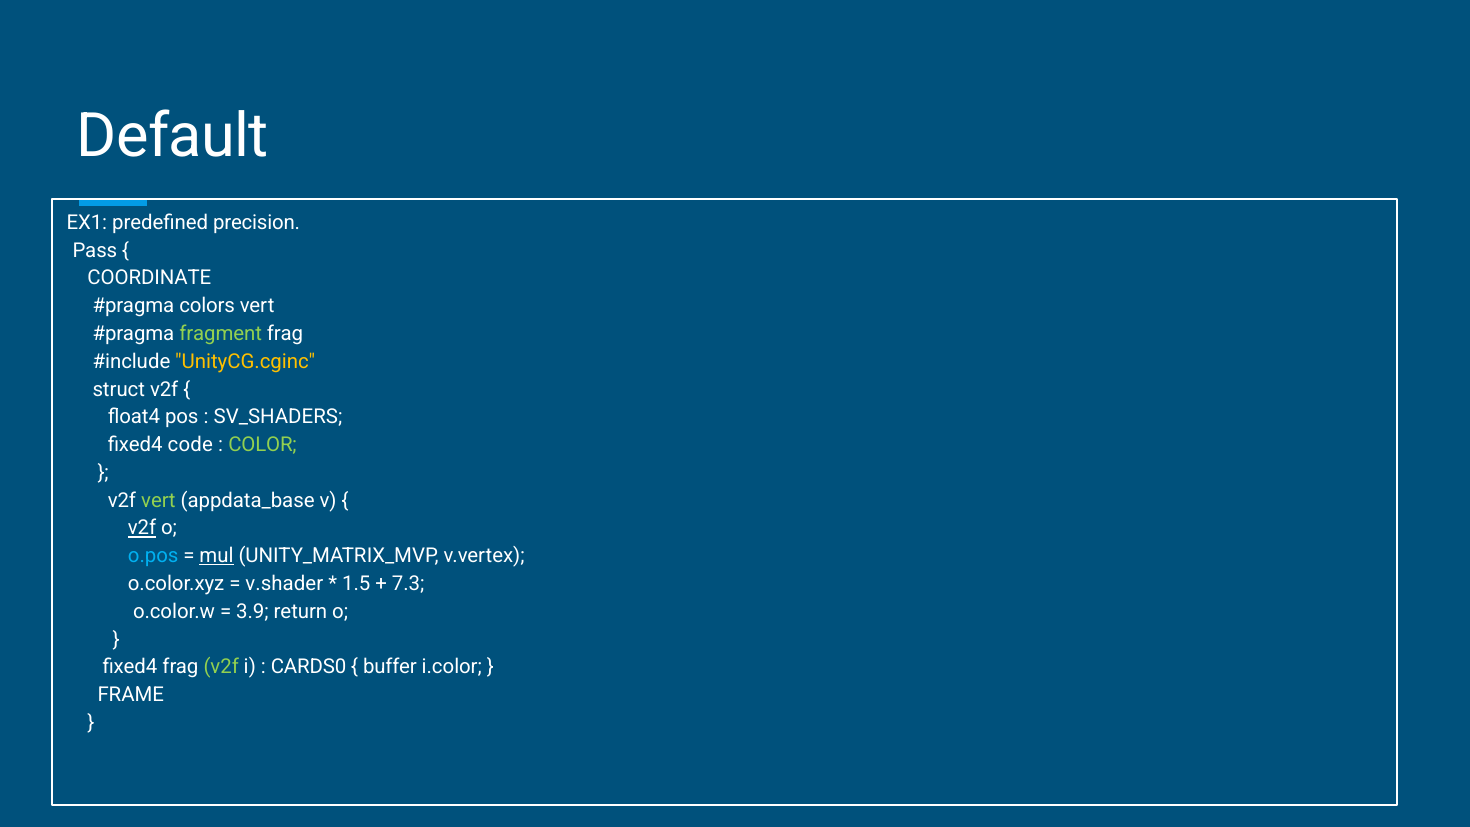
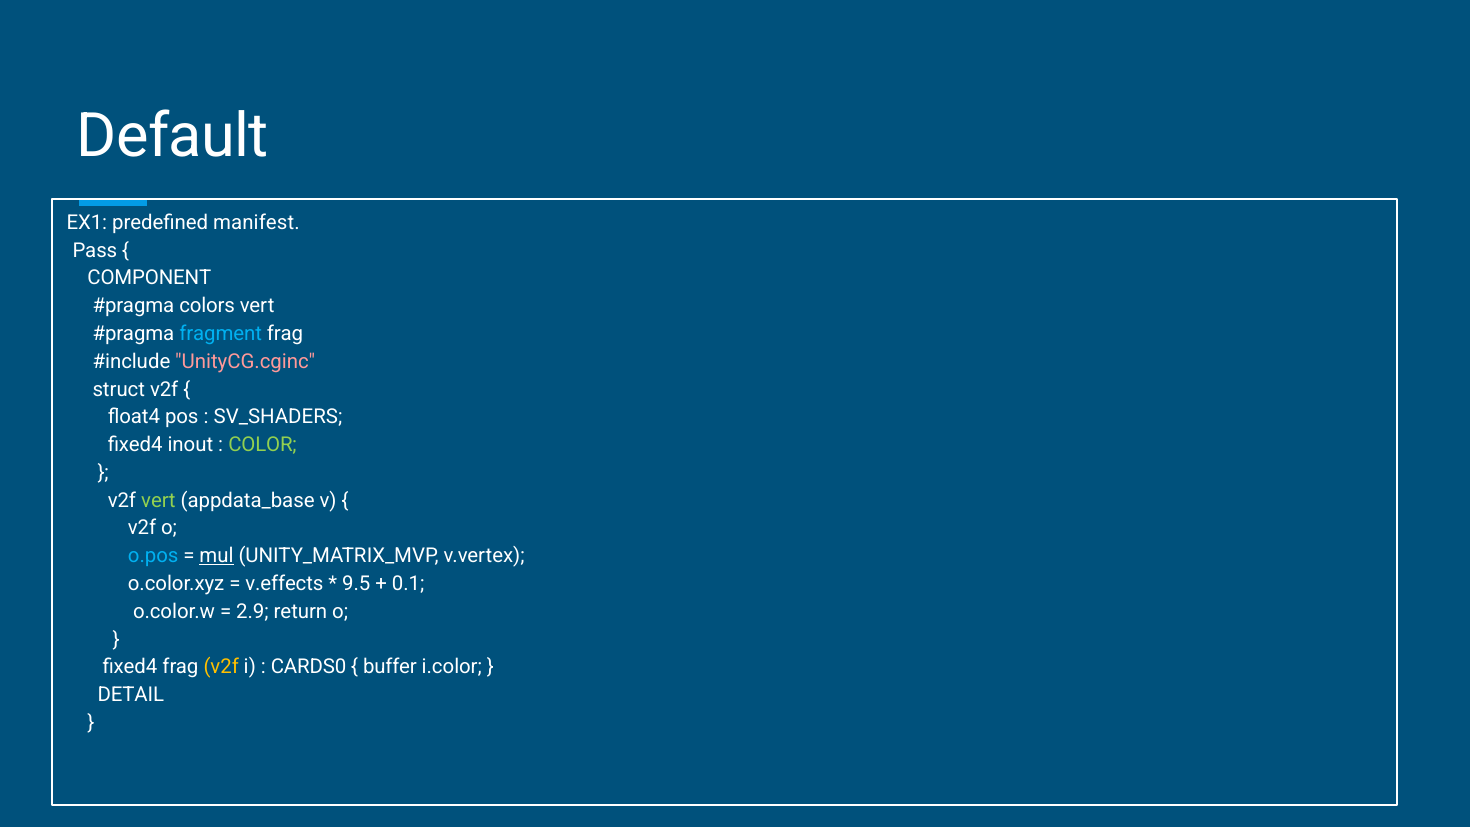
precision: precision -> manifest (256, 223)
COORDINATE: COORDINATE -> COMPONENT (149, 278)
fragment colour: light green -> light blue (221, 334)
UnityCG.cginc colour: yellow -> pink (245, 362)
code: code -> inout (190, 445)
v2f underline: present -> none (142, 528)
v.shader: v.shader -> v.effects (284, 584)
1.5: 1.5 -> 9.5 (356, 584)
7.3: 7.3 -> 0.1 (408, 584)
3.9: 3.9 -> 2.9 (252, 612)
v2f colour: light green -> yellow (221, 667)
FRAME: FRAME -> DETAIL (131, 695)
